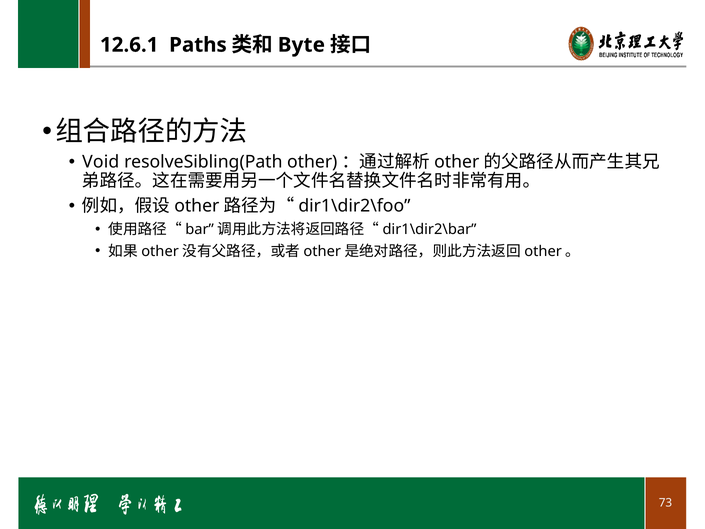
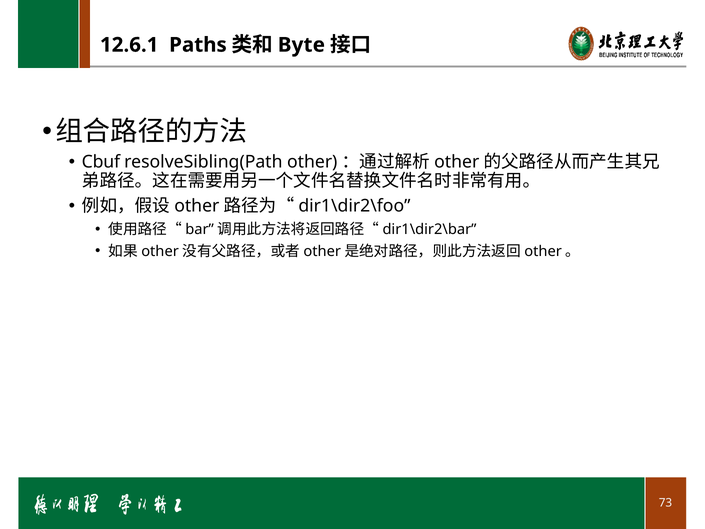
Void: Void -> Cbuf (101, 162)
